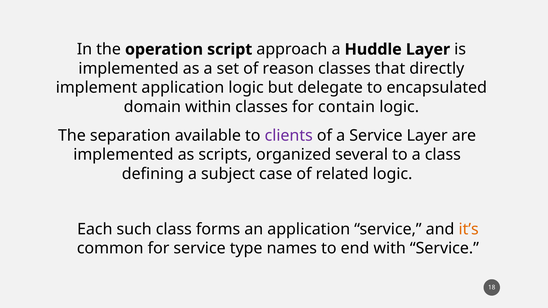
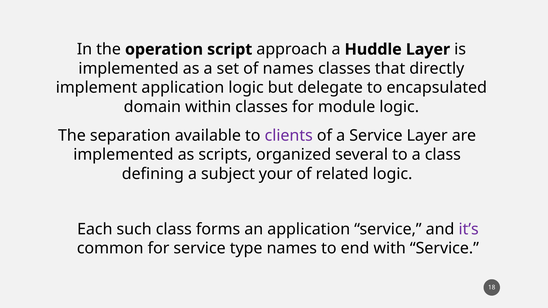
of reason: reason -> names (288, 69)
contain: contain -> module (347, 107)
case: case -> your (276, 174)
it’s colour: orange -> purple (469, 229)
